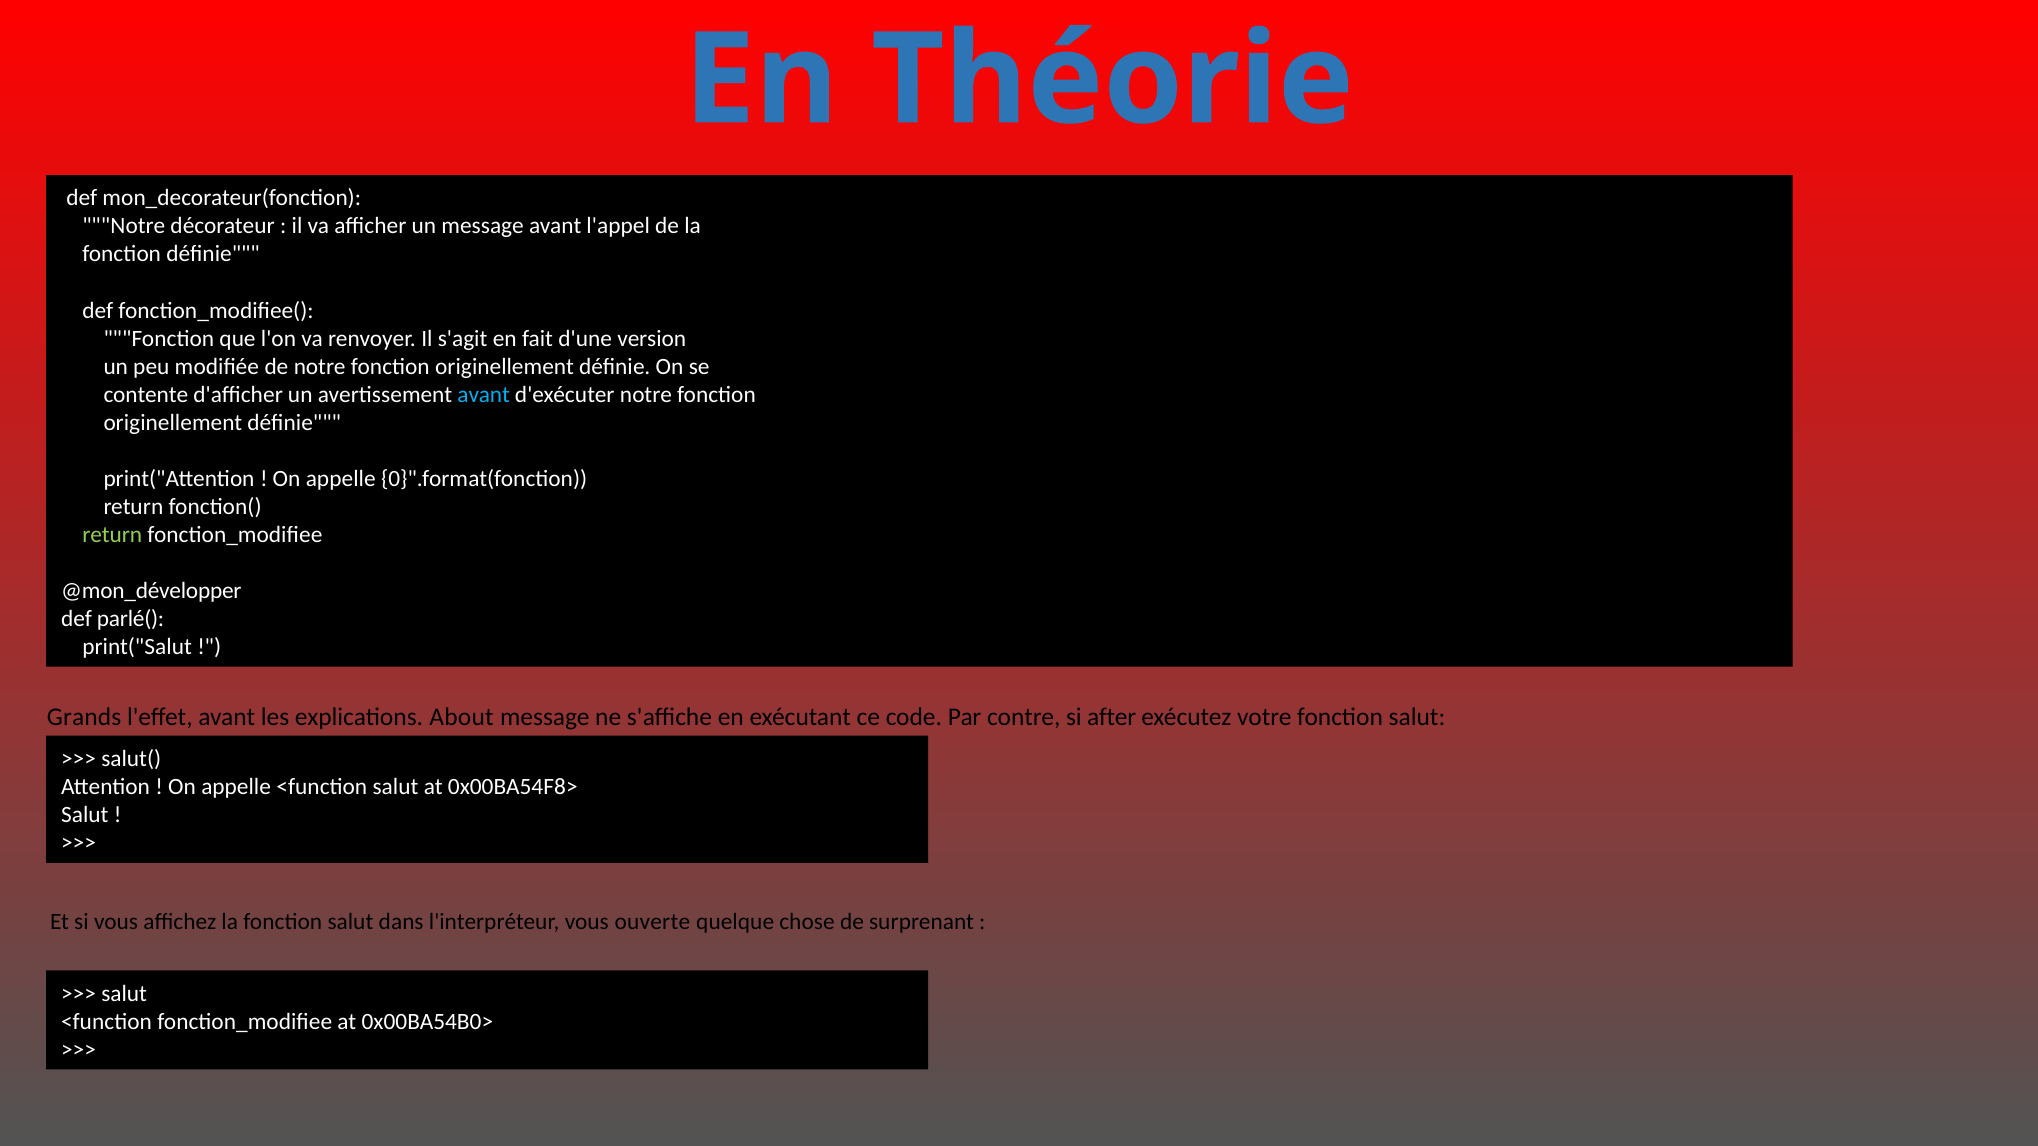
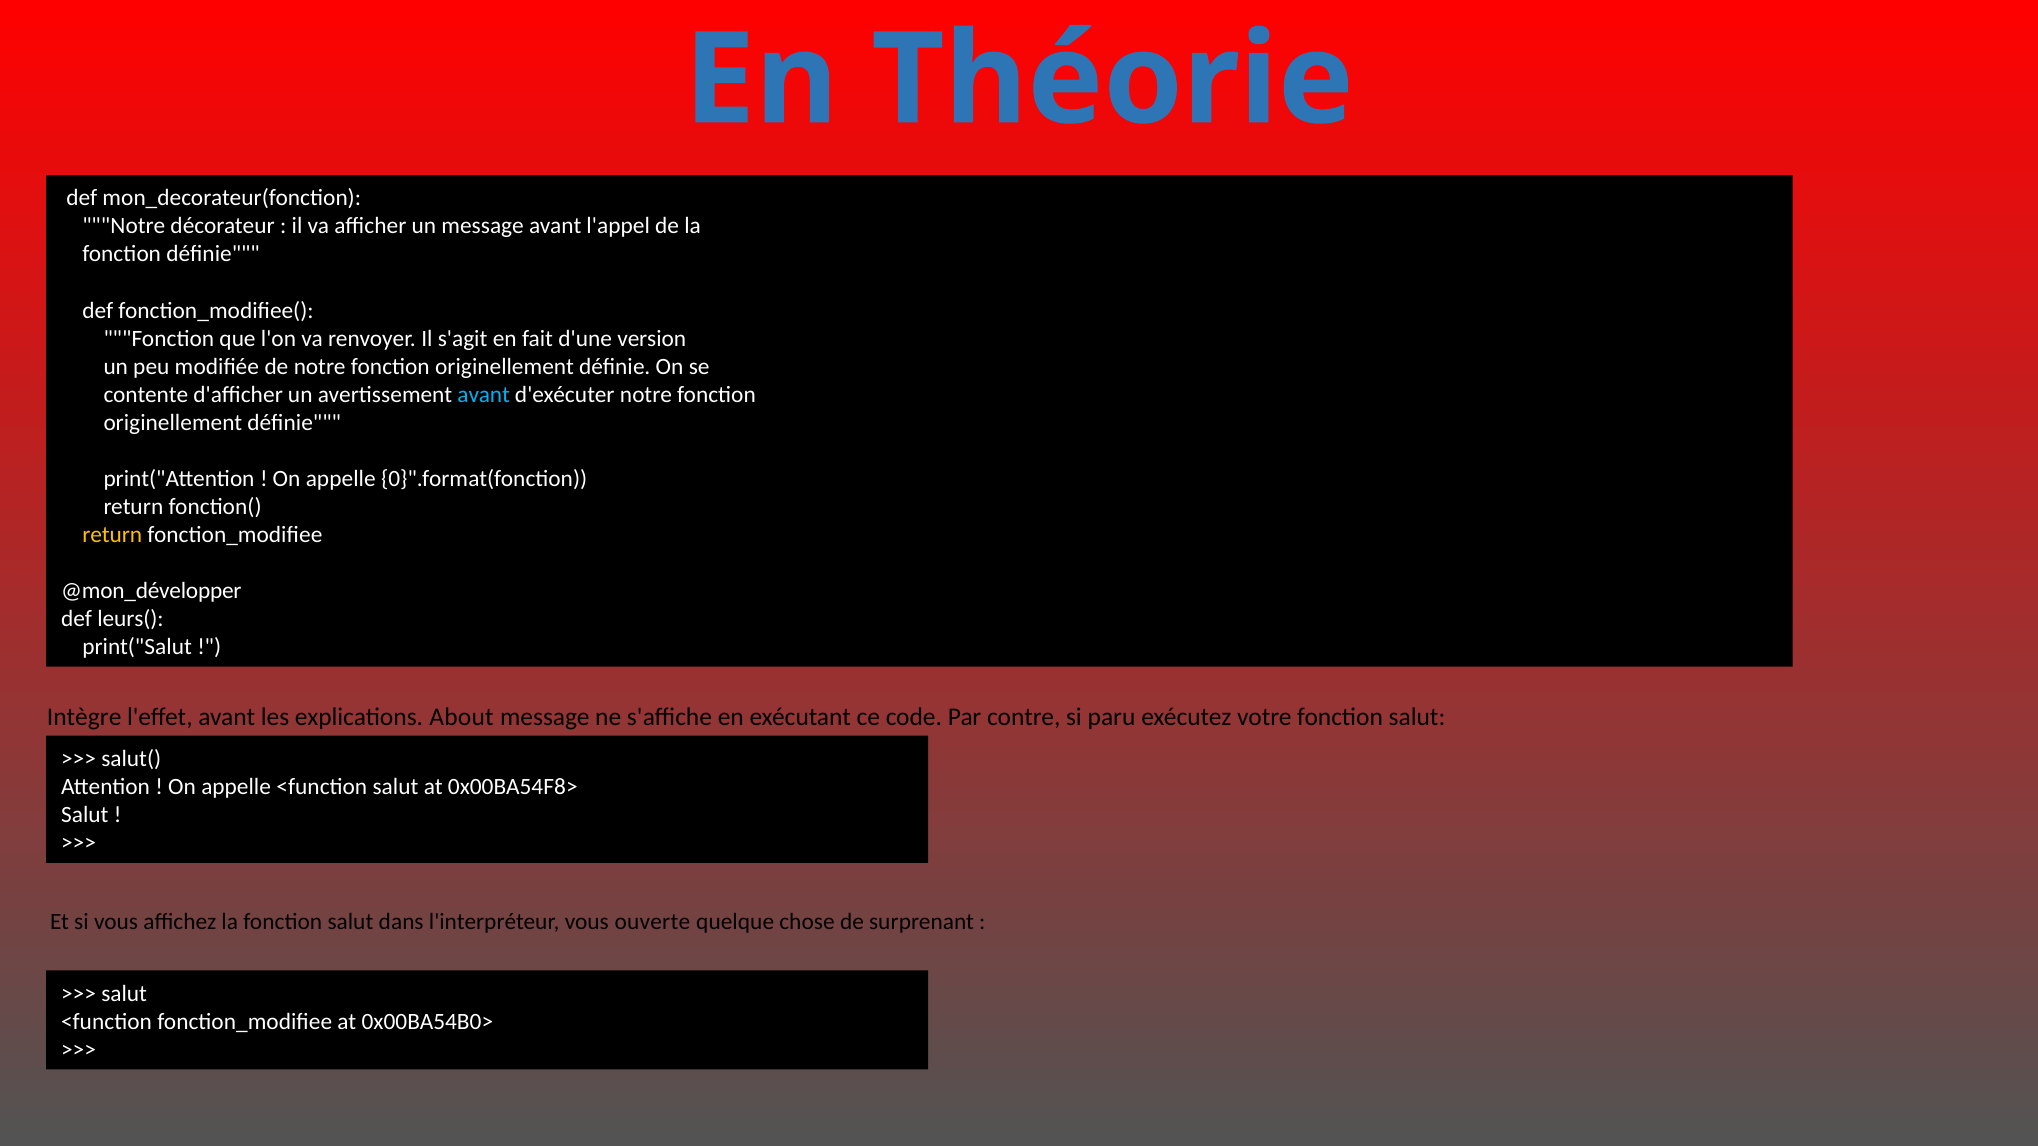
return colour: light green -> yellow (112, 535)
parlé(: parlé( -> leurs( (130, 619)
Grands: Grands -> Intègre (84, 717)
after: after -> paru (1112, 717)
